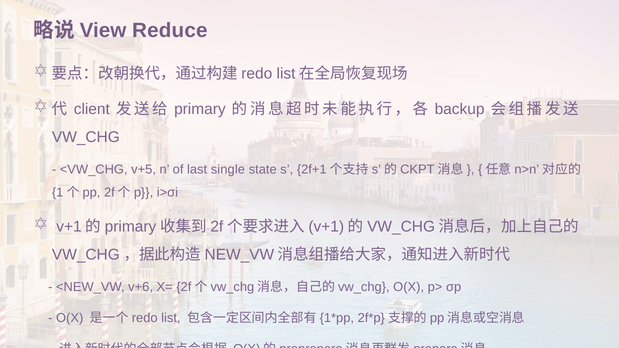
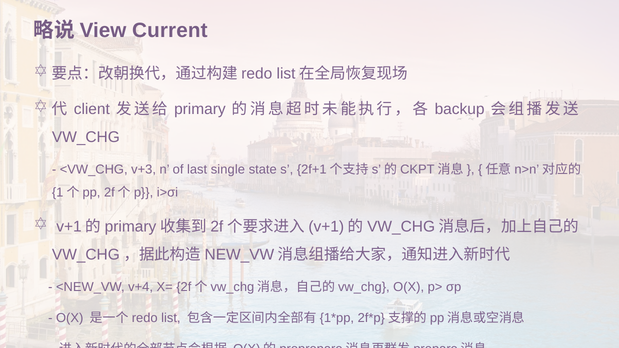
Reduce: Reduce -> Current (170, 30)
v+5: v+5 -> v+3 (144, 170)
v+6: v+6 -> v+4 (141, 287)
